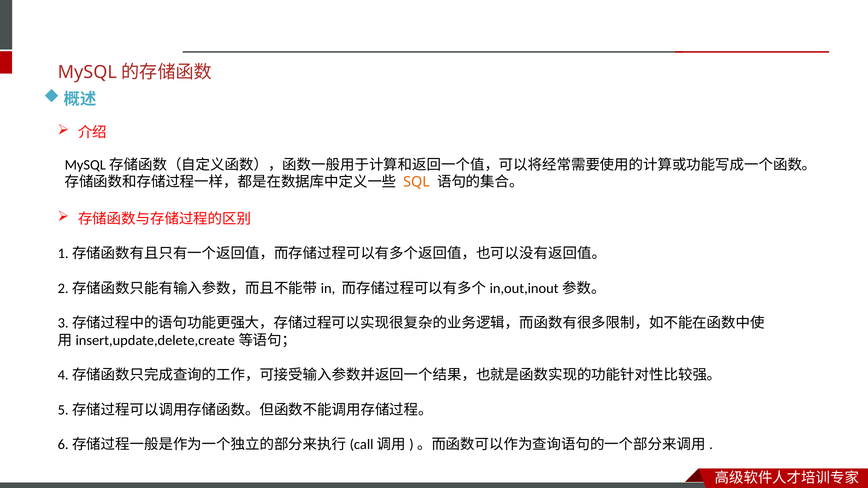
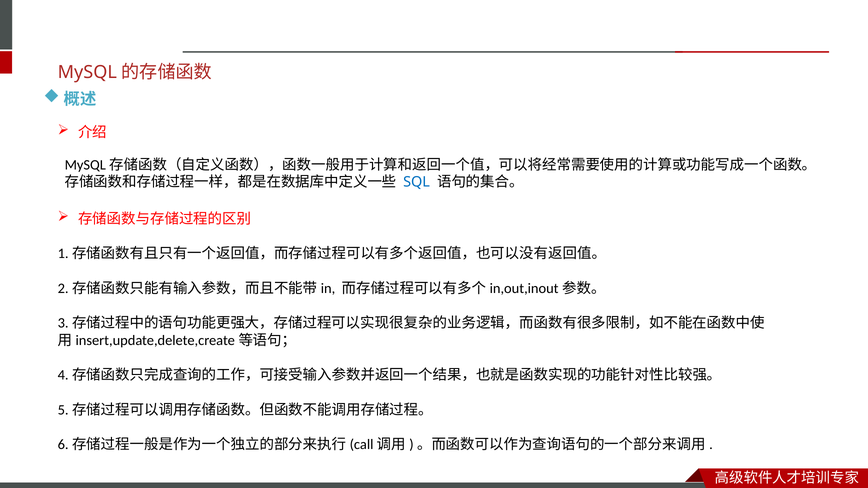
SQL colour: orange -> blue (417, 182)
